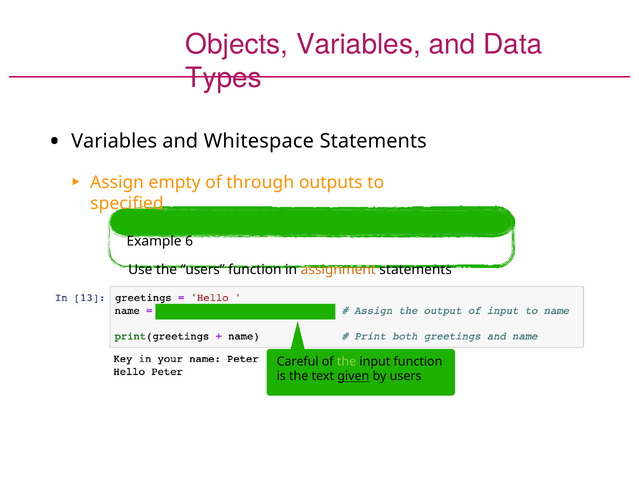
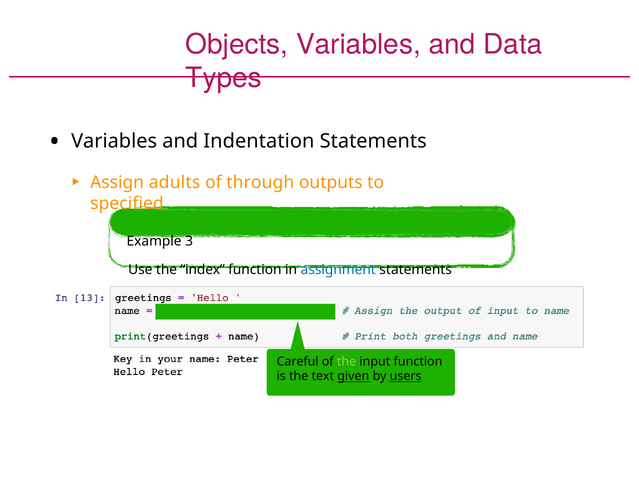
Whitespace: Whitespace -> Indentation (259, 141)
empty: empty -> adults (175, 183)
6: 6 -> 3 (189, 241)
the users: users -> index (203, 270)
assignment colour: orange -> blue (338, 270)
users underline: none -> present (406, 377)
